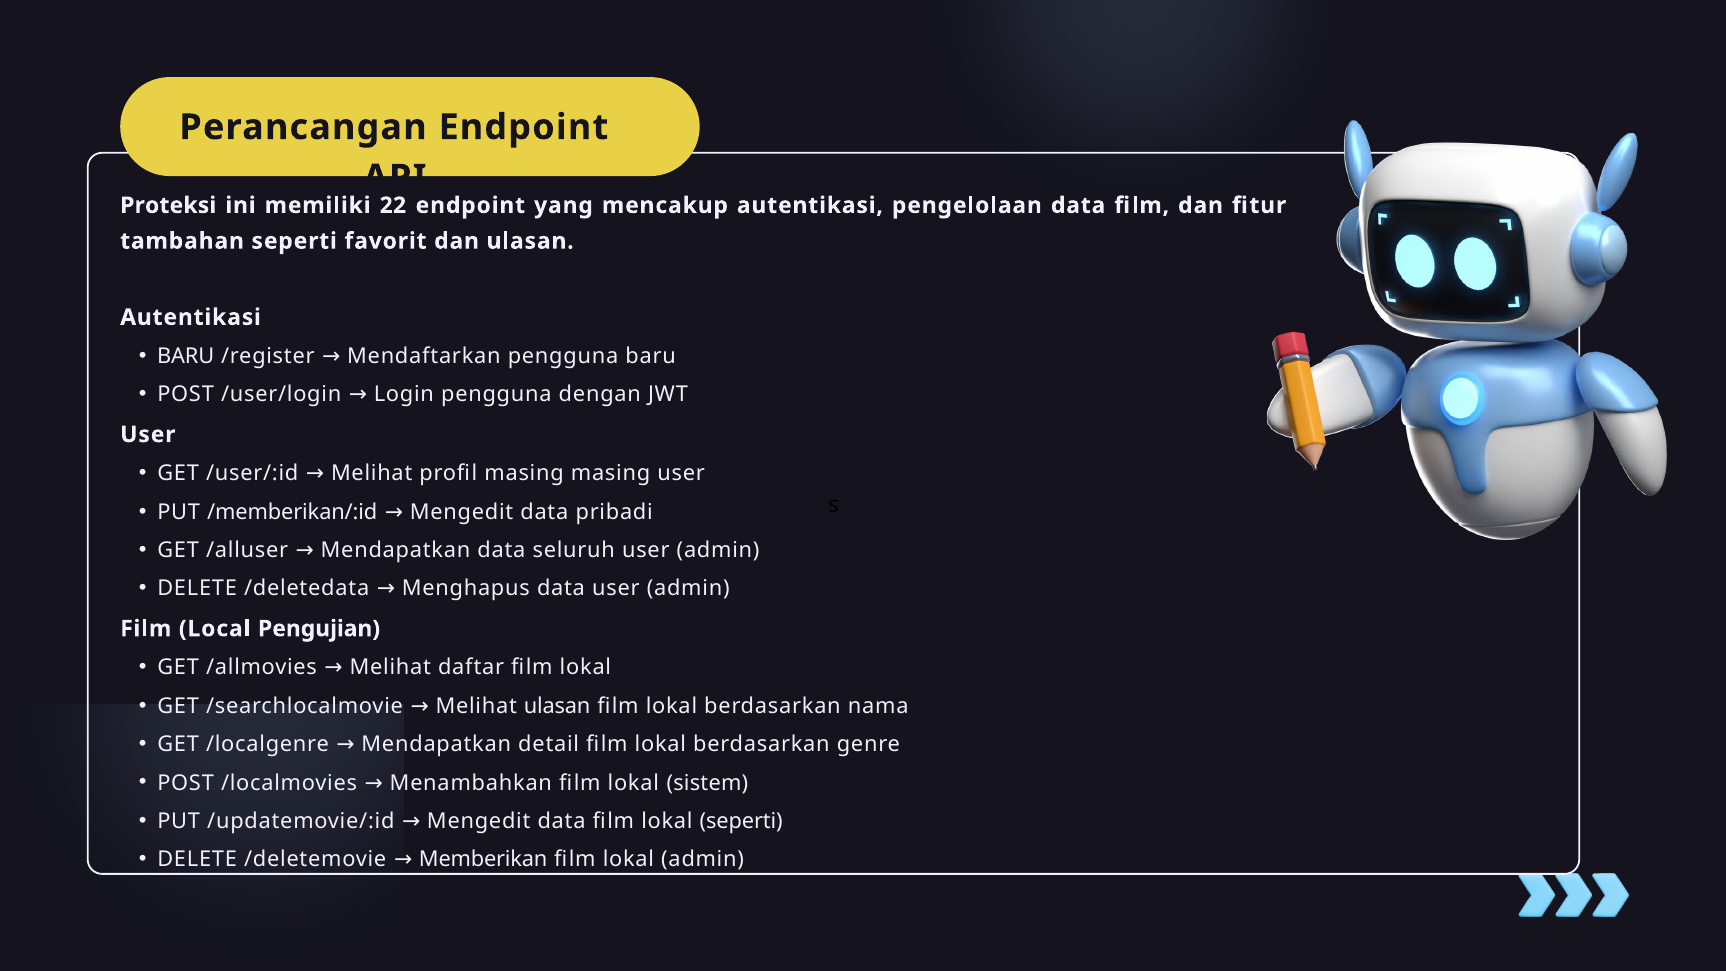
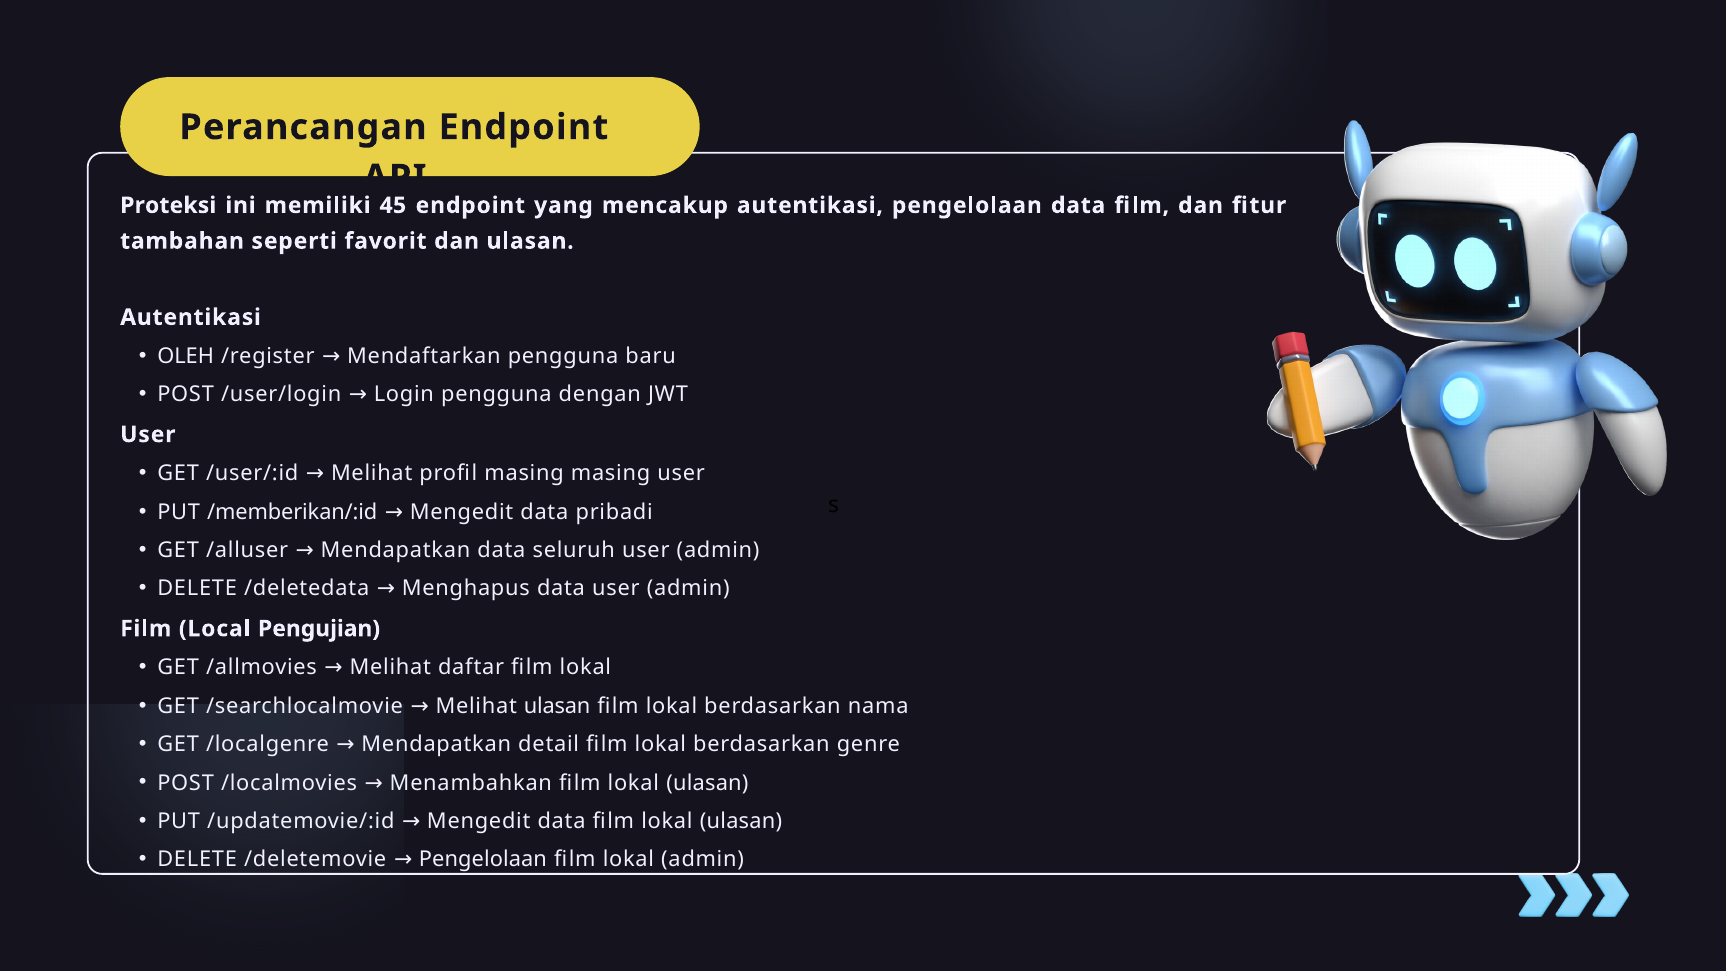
22: 22 -> 45 (393, 205)
BARU: BARU -> OLEH (186, 356)
Menambahkan film lokal sistem: sistem -> ulasan (707, 783)
data film lokal seperti: seperti -> ulasan (741, 821)
/deletemovie Memberikan: Memberikan -> Pengelolaan (483, 860)
